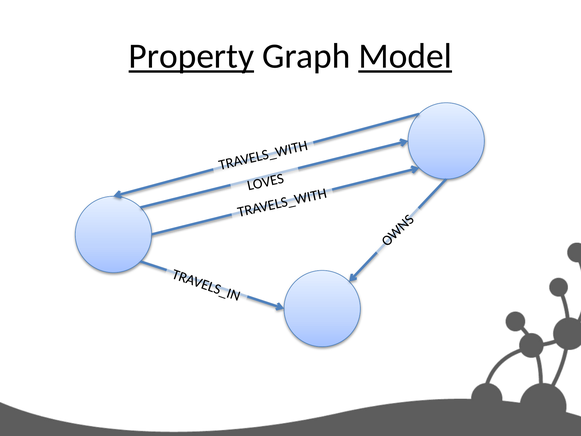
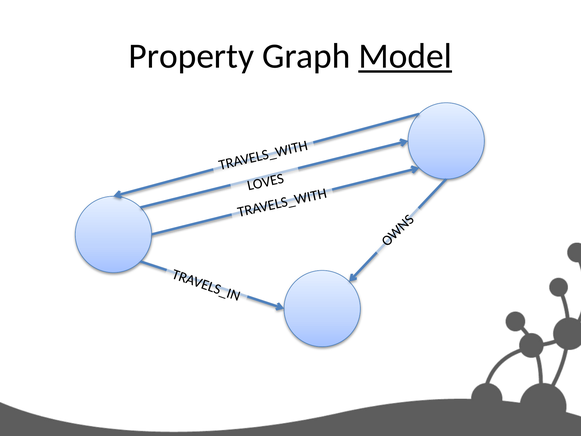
Property underline: present -> none (191, 56)
